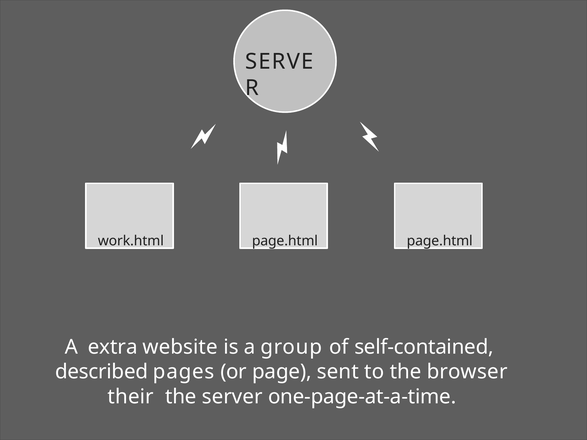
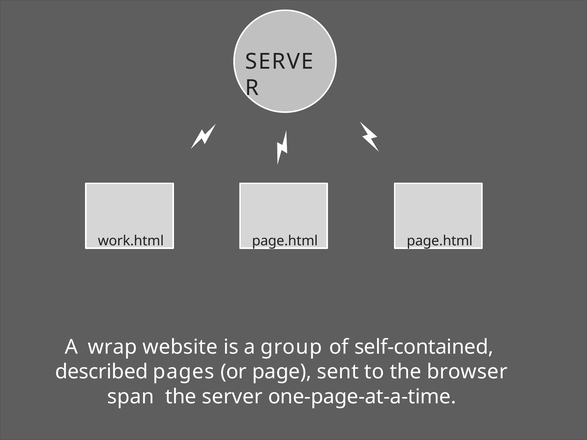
extra: extra -> wrap (113, 347)
their: their -> span (131, 397)
